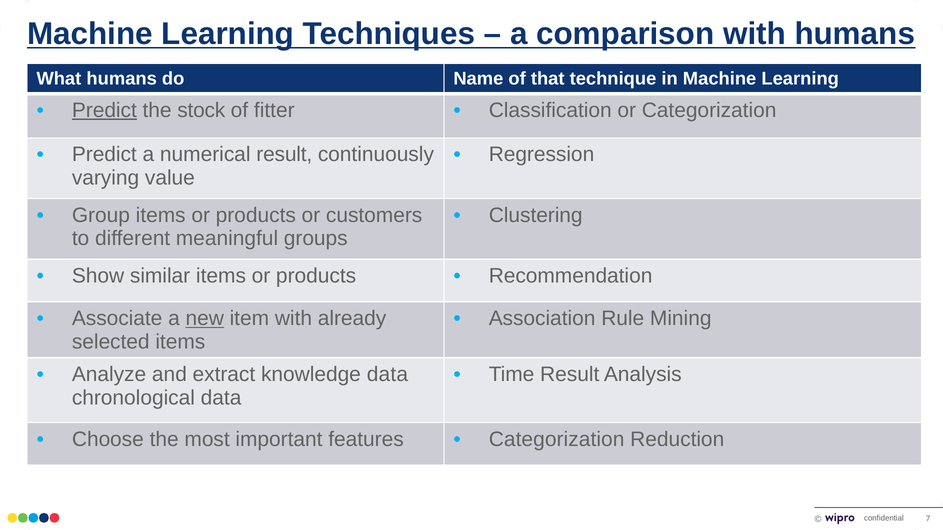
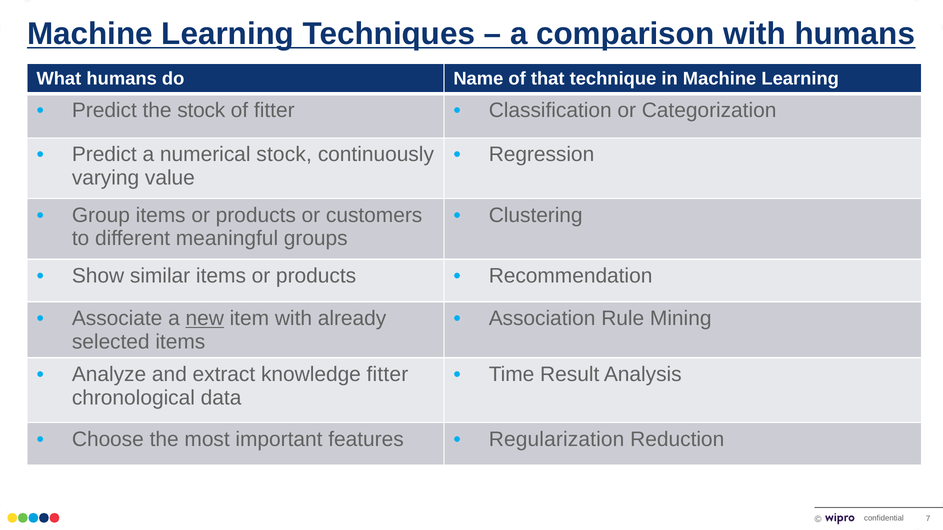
Predict underline: present -> none (104, 110)
numerical result: result -> stock (284, 155)
knowledge data: data -> fitter (387, 375)
Categorization: Categorization -> Regularization (557, 440)
